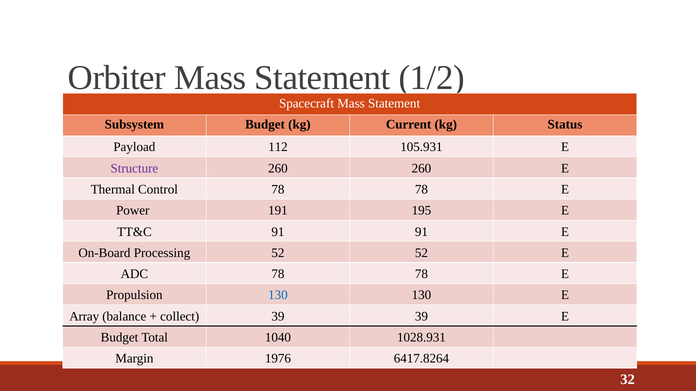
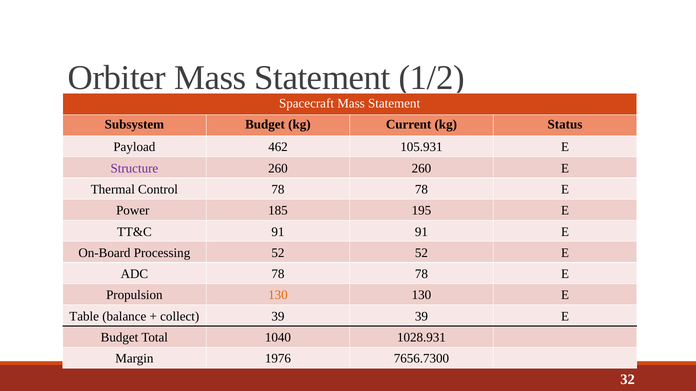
112: 112 -> 462 (278, 147)
191: 191 -> 185 (278, 211)
130 colour: blue -> orange (278, 296)
Array: Array -> Table (84, 317)
6417.8264: 6417.8264 -> 7656.7300 (421, 359)
